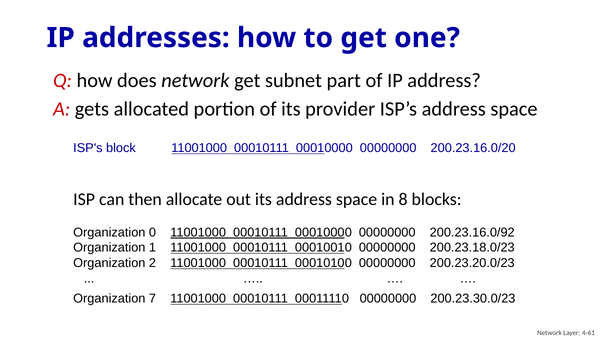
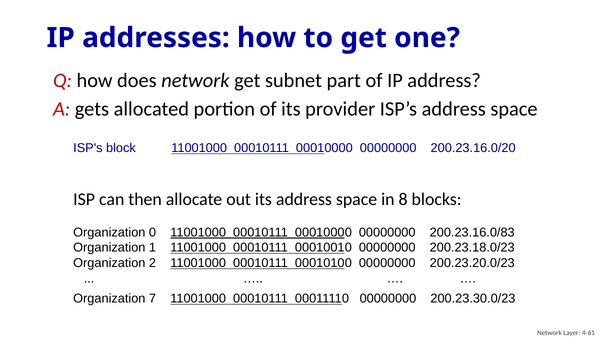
200.23.16.0/92: 200.23.16.0/92 -> 200.23.16.0/83 (472, 232)
